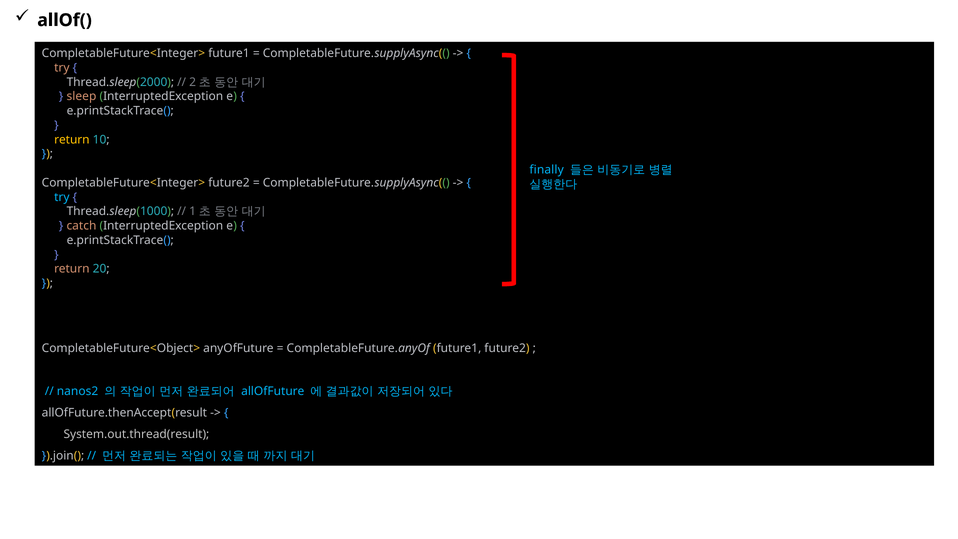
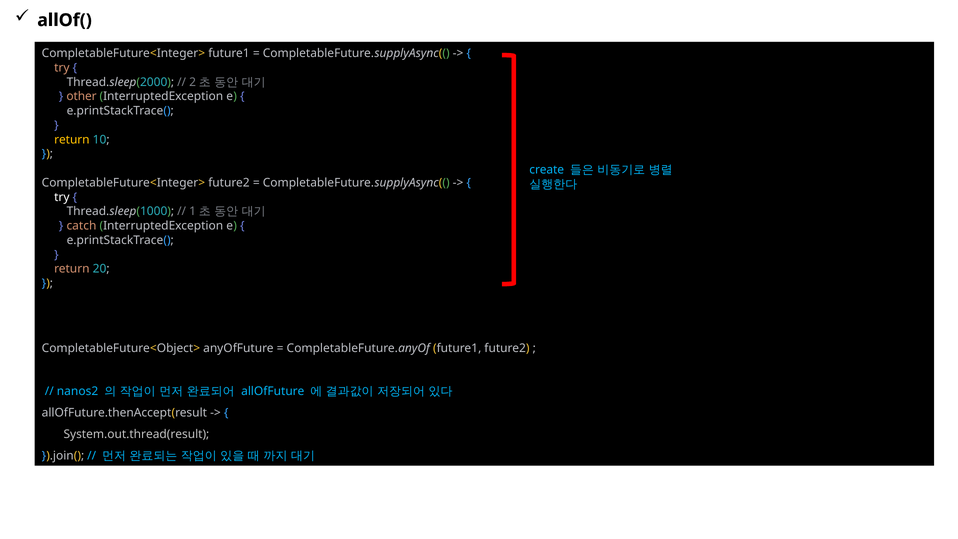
sleep: sleep -> other (82, 96)
finally: finally -> create (547, 170)
try colour: light blue -> white (62, 197)
